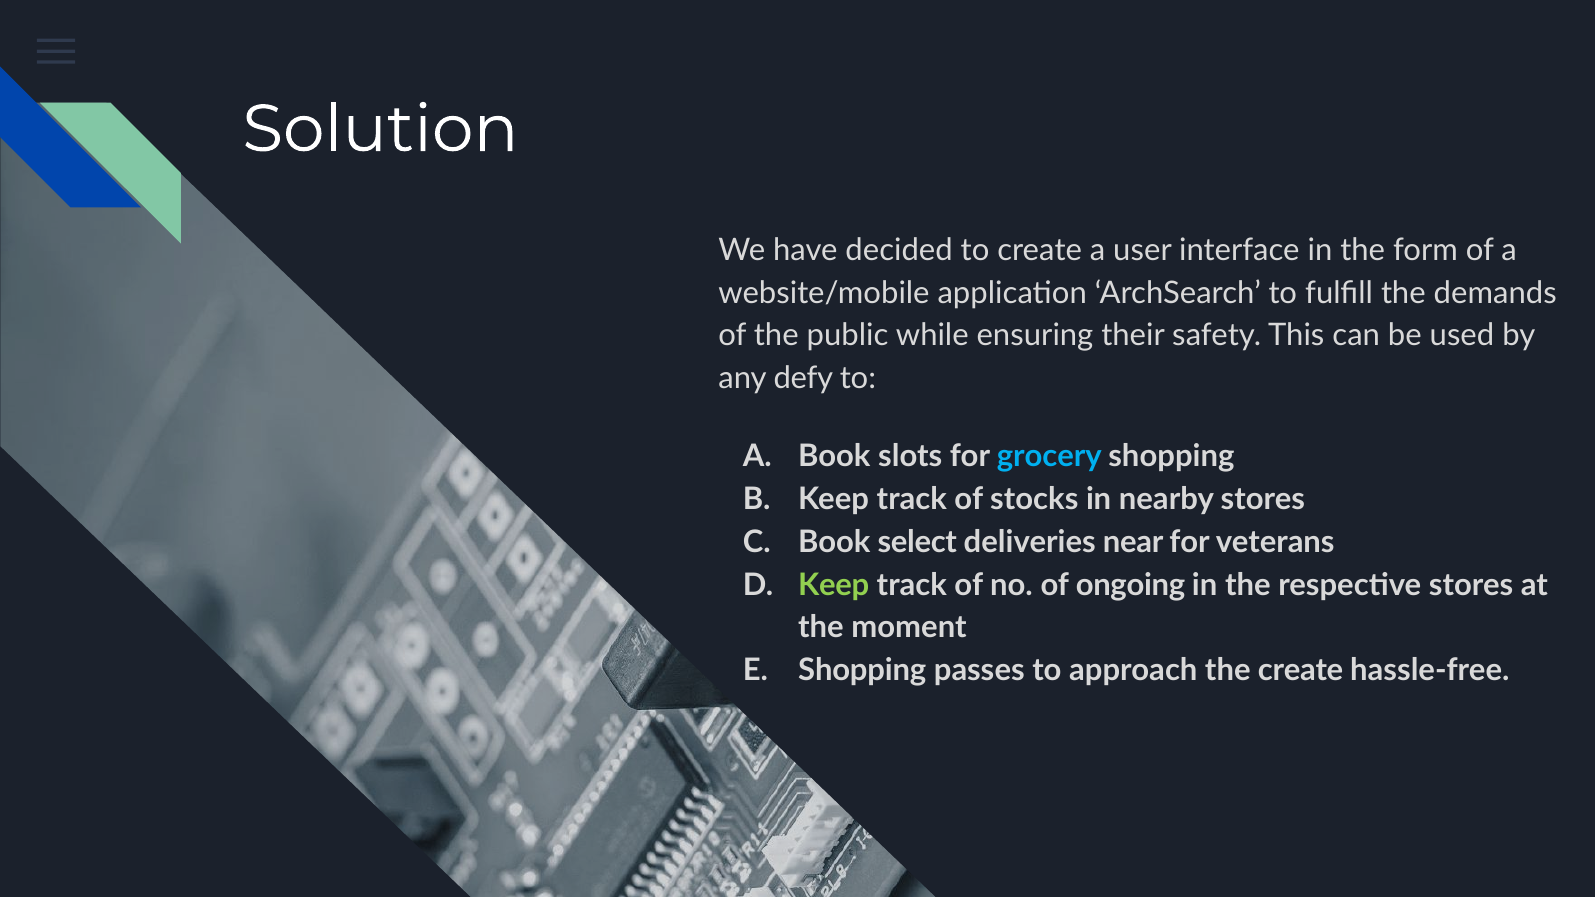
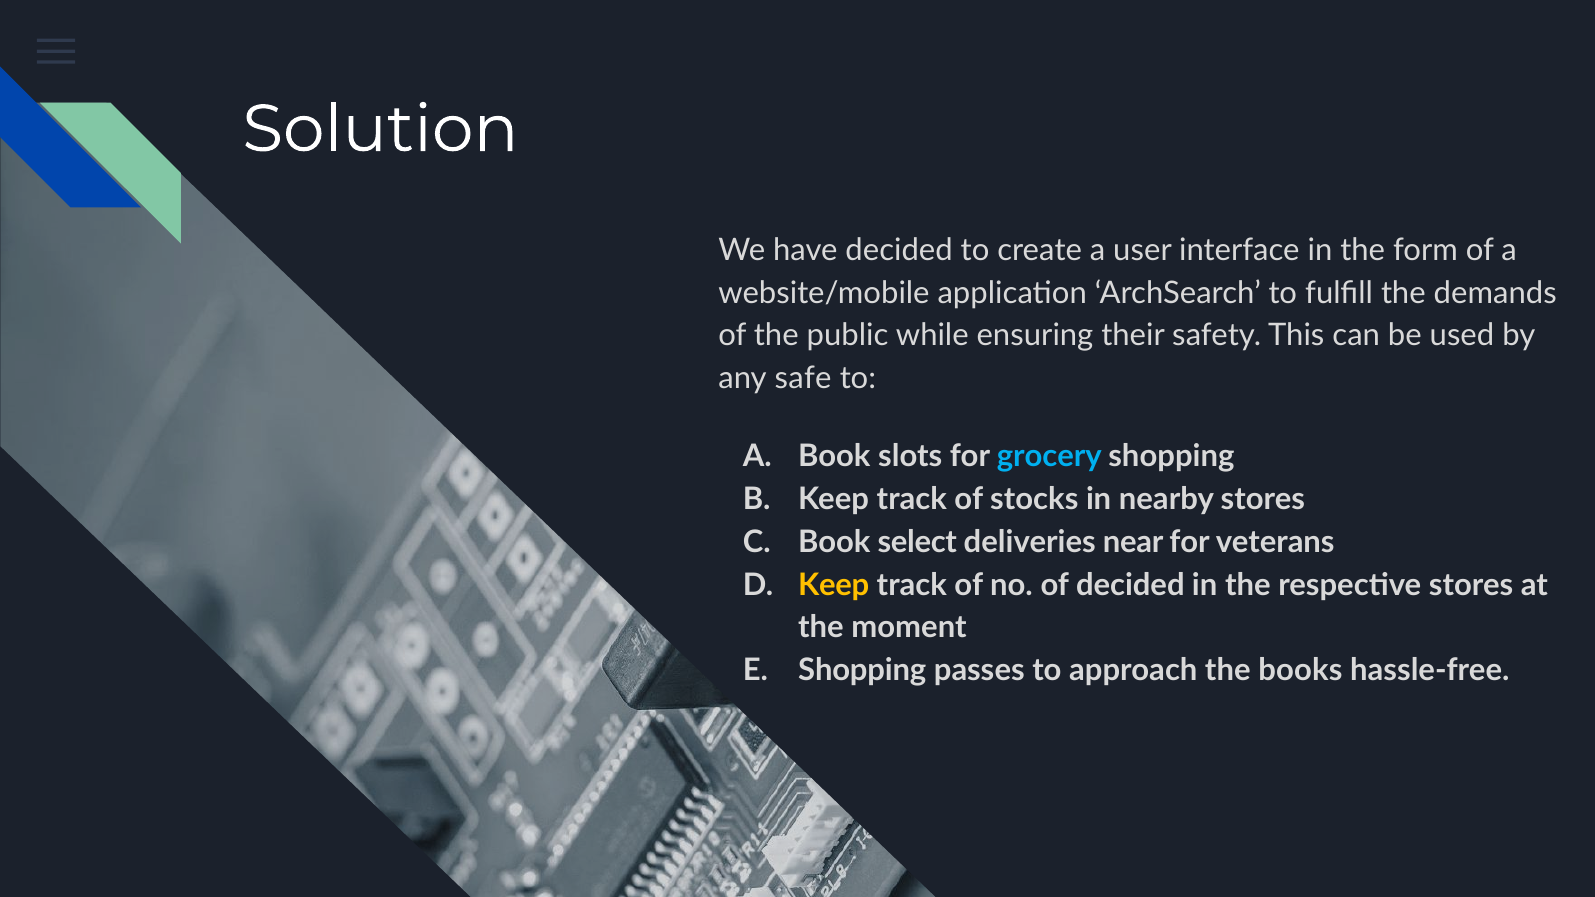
defy: defy -> safe (803, 378)
Keep colour: light green -> yellow (834, 585)
of ongoing: ongoing -> decided (1130, 585)
the create: create -> books (1300, 670)
